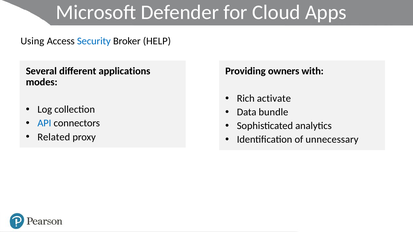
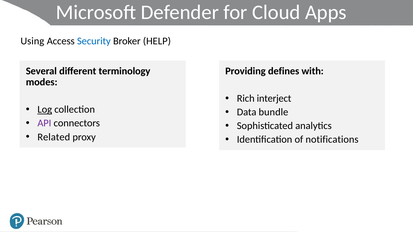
owners: owners -> defines (284, 71)
applications: applications -> terminology (124, 71)
activate: activate -> interject (274, 99)
Log underline: none -> present (45, 110)
API colour: blue -> purple (44, 123)
unnecessary: unnecessary -> notifications (332, 140)
